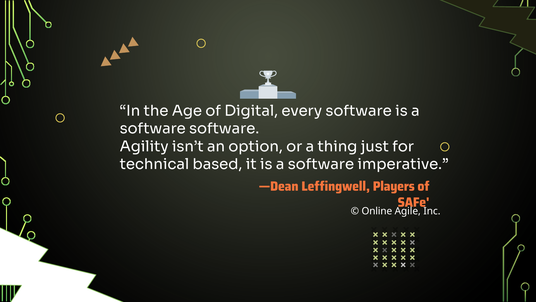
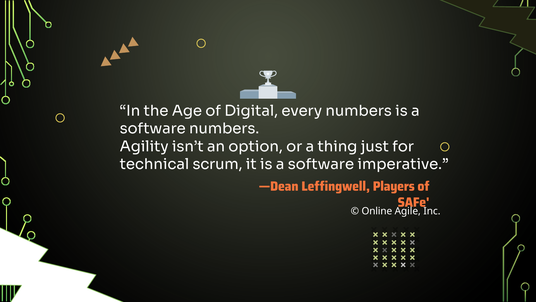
every software: software -> numbers (359, 111)
software software: software -> numbers (224, 129)
based: based -> scrum (218, 164)
